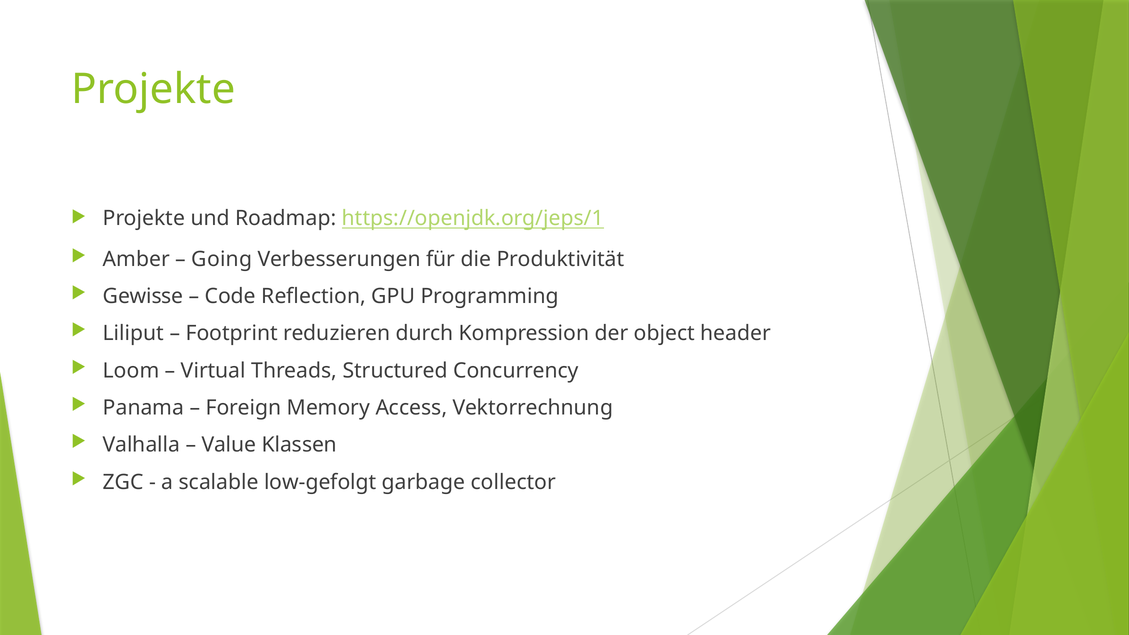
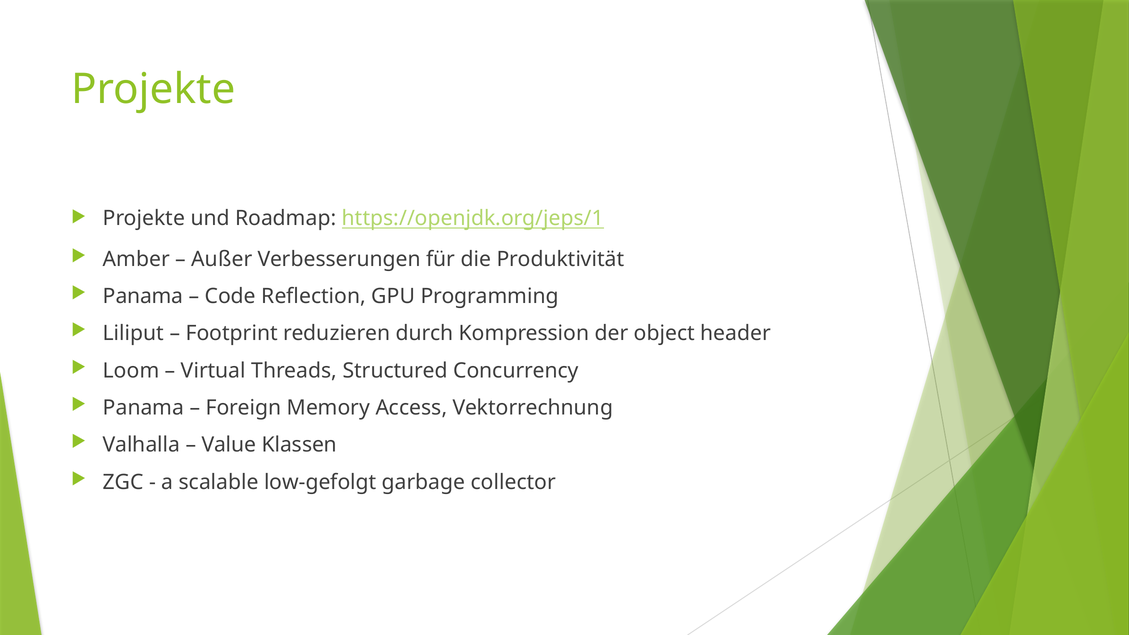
Going: Going -> Außer (222, 259)
Gewisse: Gewisse -> Panama (143, 296)
